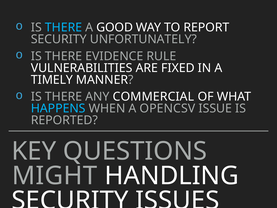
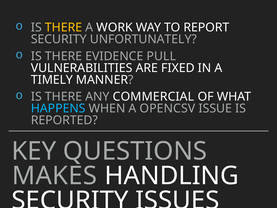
THERE colour: light blue -> yellow (64, 27)
GOOD: GOOD -> WORK (115, 27)
RULE: RULE -> PULL (161, 56)
MIGHT: MIGHT -> MAKES (54, 176)
